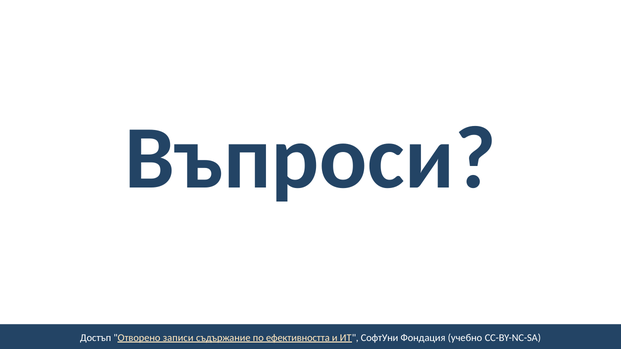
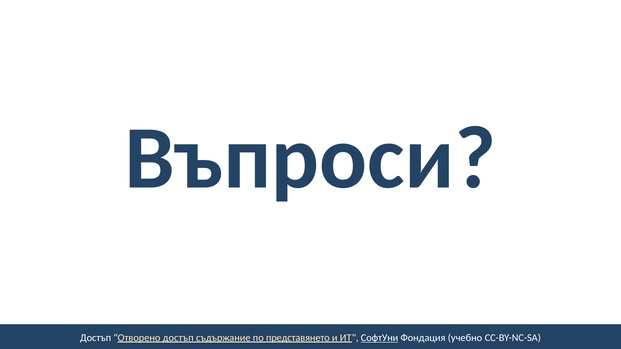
Отворено записи: записи -> достъп (178, 338)
ефективността: ефективността -> представянето (298, 338)
СофтУни underline: none -> present (380, 338)
